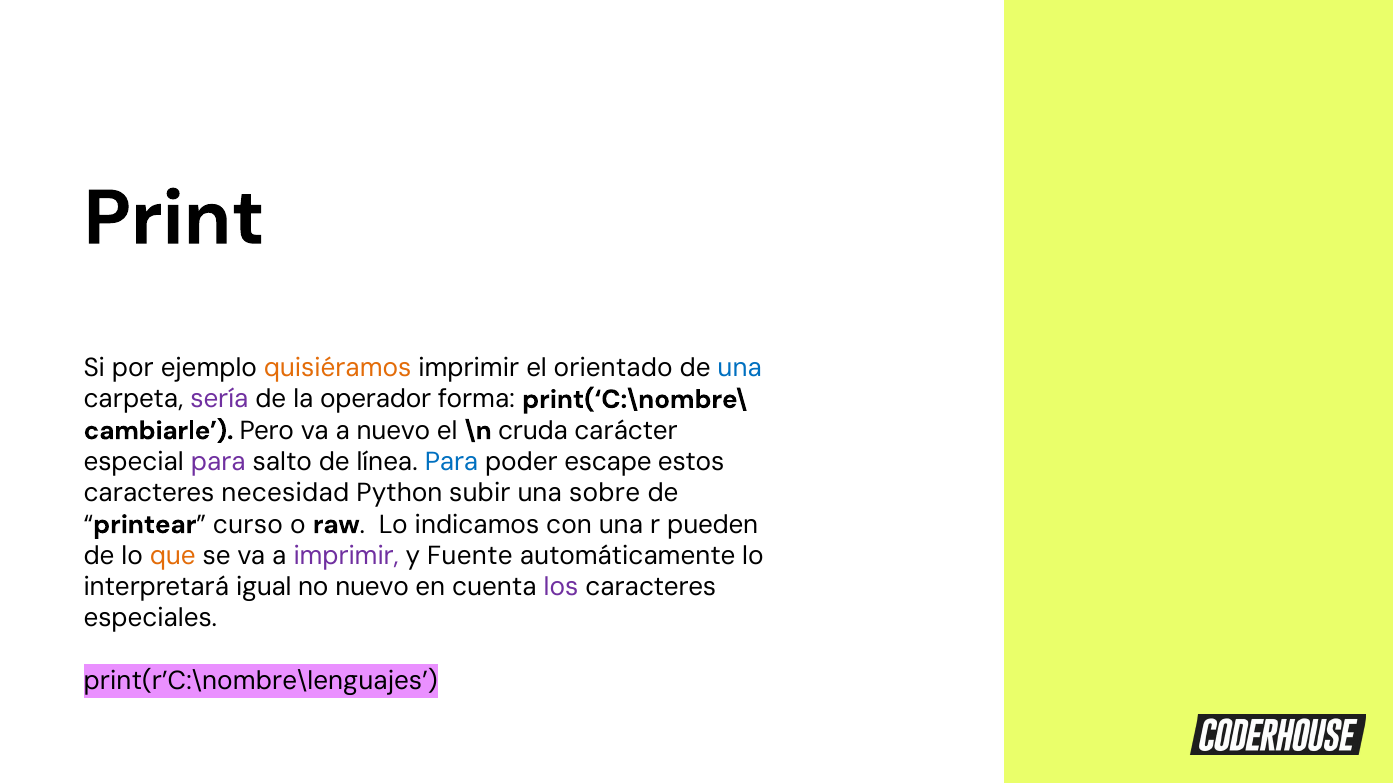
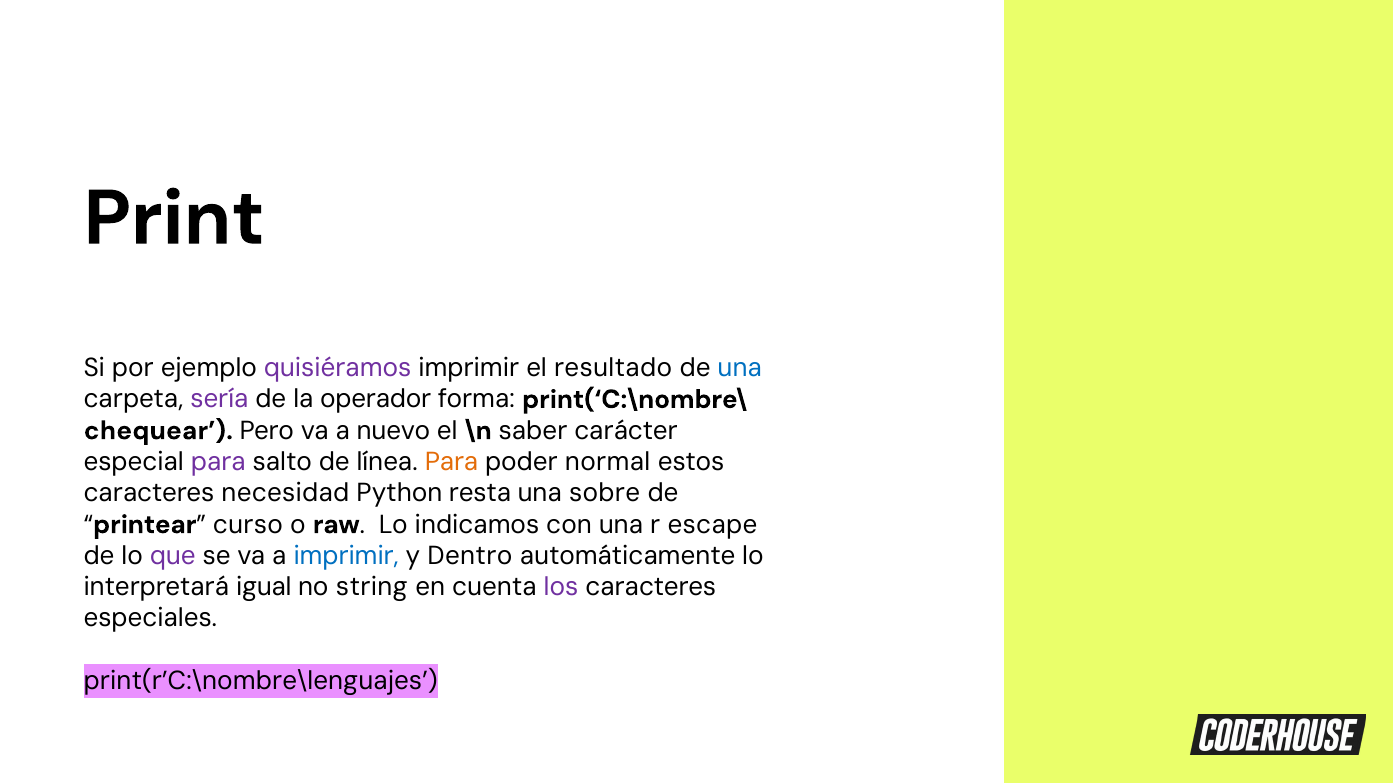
quisiéramos colour: orange -> purple (338, 368)
orientado: orientado -> resultado (613, 368)
cambiarle: cambiarle -> chequear (158, 431)
cruda: cruda -> saber (533, 431)
Para colour: blue -> orange (452, 462)
escape: escape -> normal (608, 462)
subir: subir -> resta (480, 494)
pueden: pueden -> escape (713, 525)
que colour: orange -> purple (173, 556)
imprimir colour: purple -> blue (346, 556)
Fuente: Fuente -> Dentro (470, 556)
no nuevo: nuevo -> string (372, 587)
